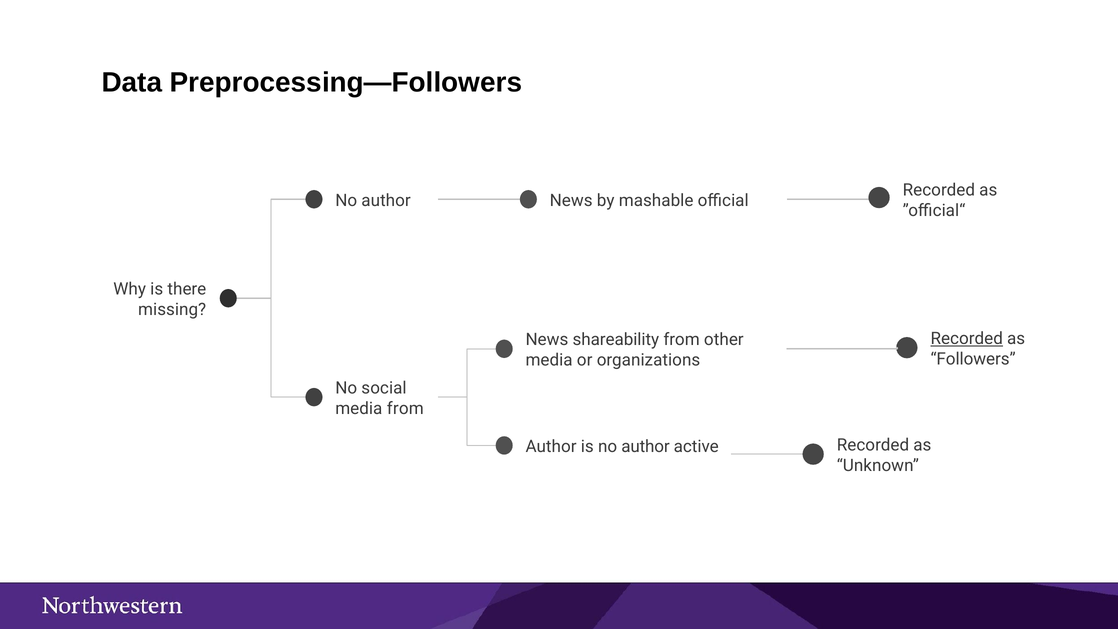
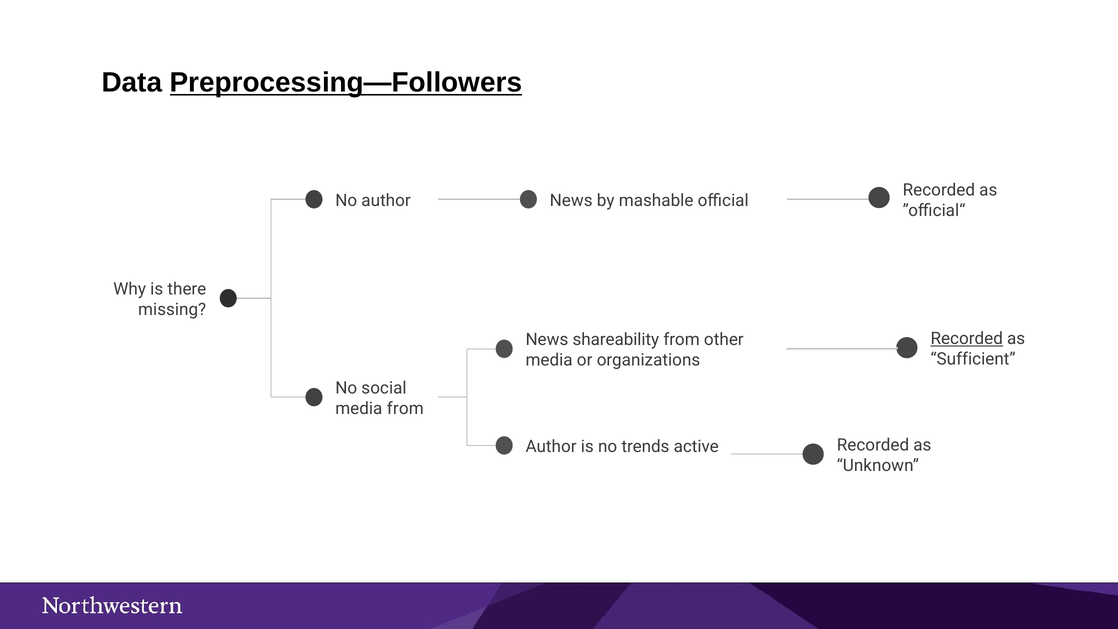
Preprocessing—Followers underline: none -> present (346, 83)
Followers: Followers -> Sufficient (973, 359)
is no author: author -> trends (645, 446)
